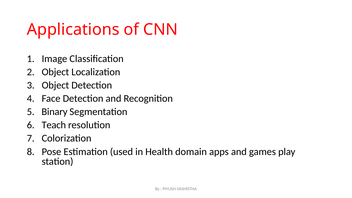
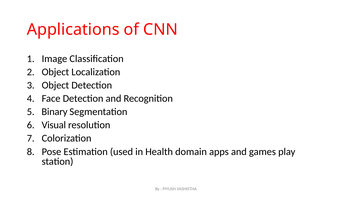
Teach: Teach -> Visual (54, 125)
